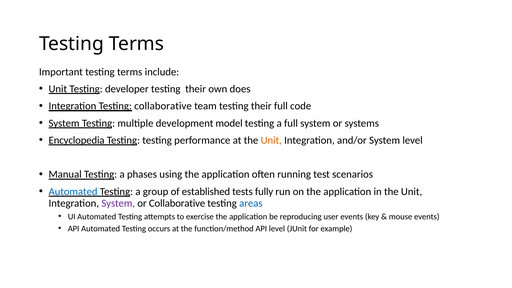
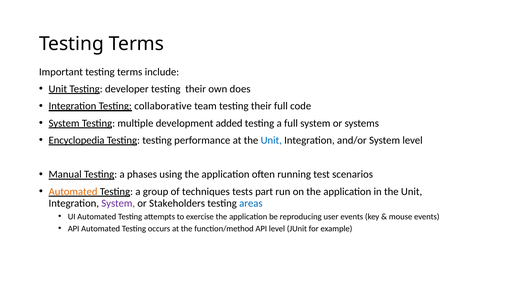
model: model -> added (229, 123)
Unit colour: orange -> blue (271, 140)
Automated colour: blue -> orange (73, 192)
established: established -> techniques (206, 192)
fully: fully -> part (264, 192)
or Collaborative: Collaborative -> Stakeholders (177, 203)
